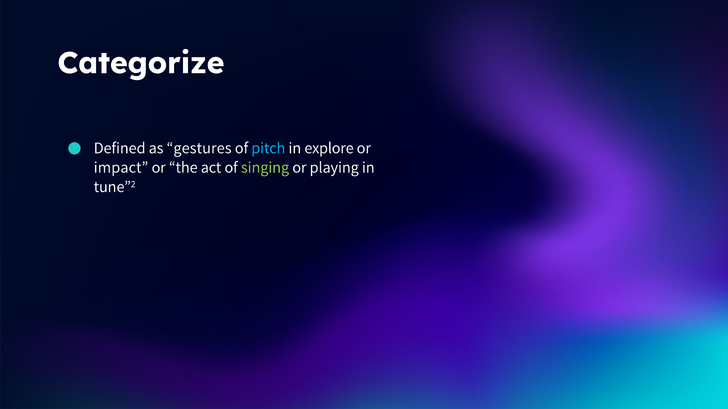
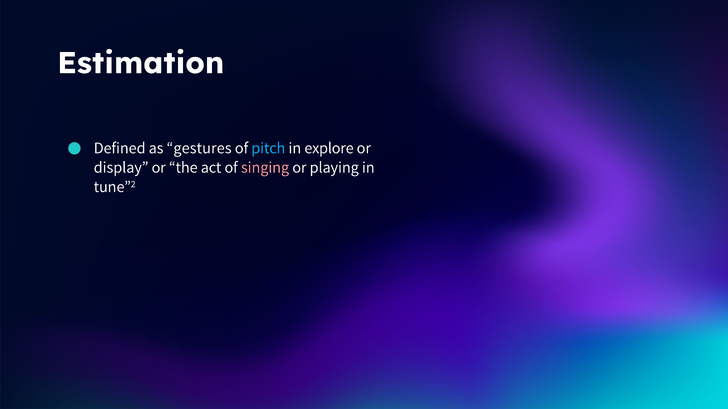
Categorize: Categorize -> Estimation (141, 63)
impact: impact -> display (121, 168)
singing colour: light green -> pink (265, 168)
